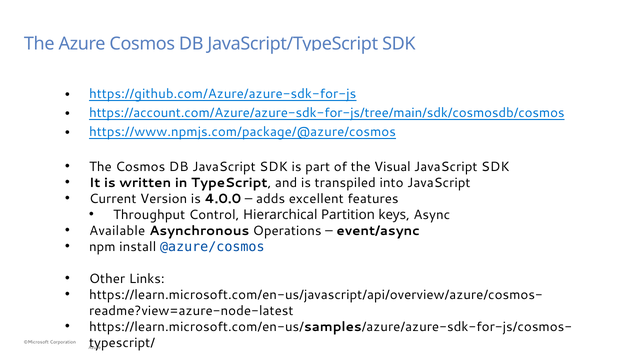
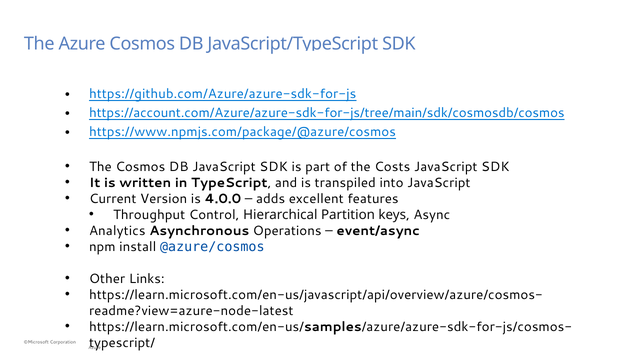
Visual: Visual -> Costs (392, 167)
Available: Available -> Analytics (117, 231)
